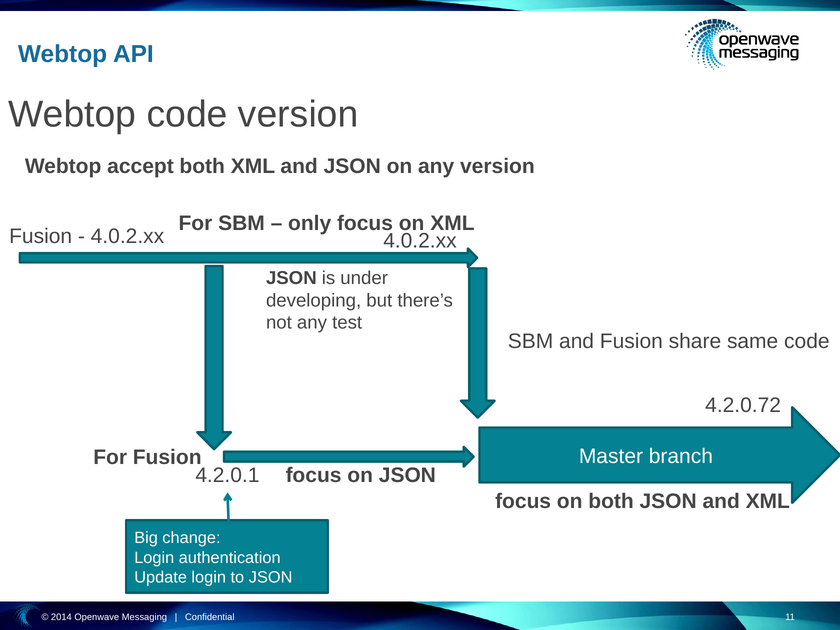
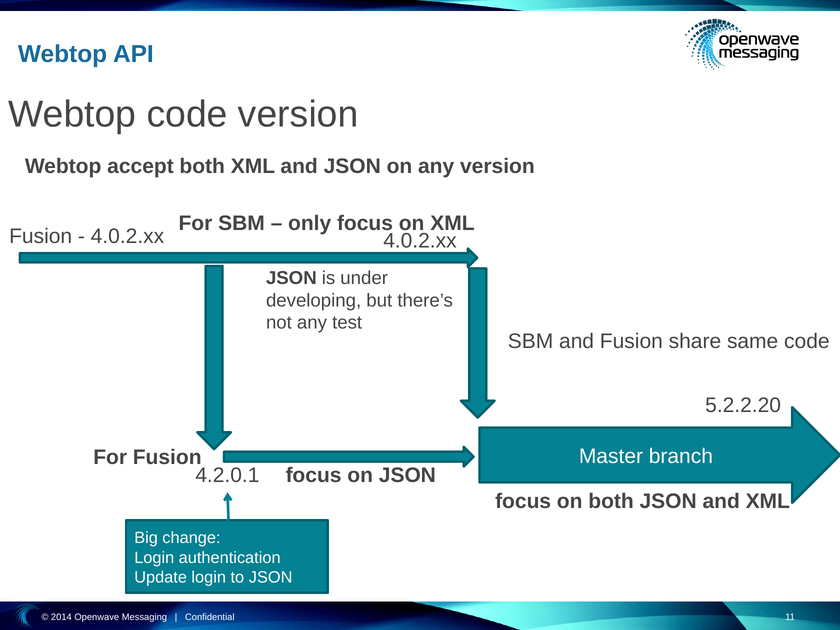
4.2.0.72: 4.2.0.72 -> 5.2.2.20 (743, 405)
